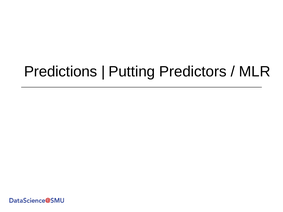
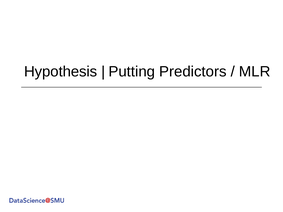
Predictions: Predictions -> Hypothesis (61, 72)
